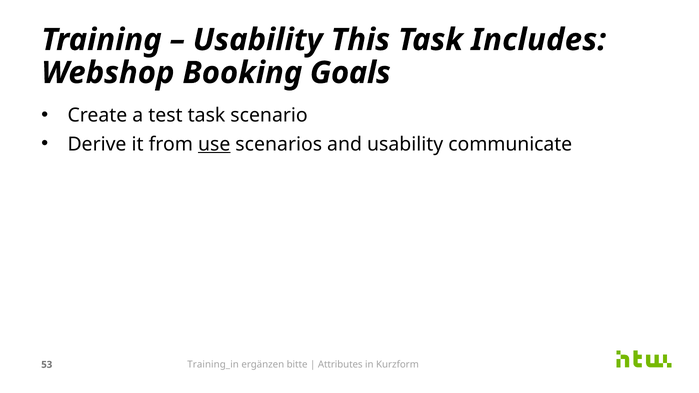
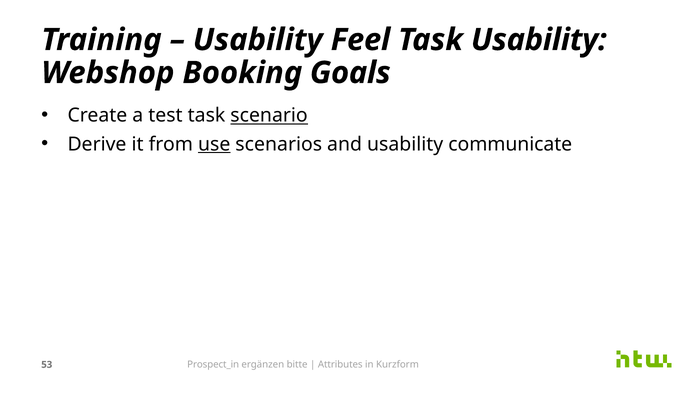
This: This -> Feel (361, 40)
Task Includes: Includes -> Usability (539, 40)
scenario underline: none -> present (269, 116)
Training_in: Training_in -> Prospect_in (213, 365)
